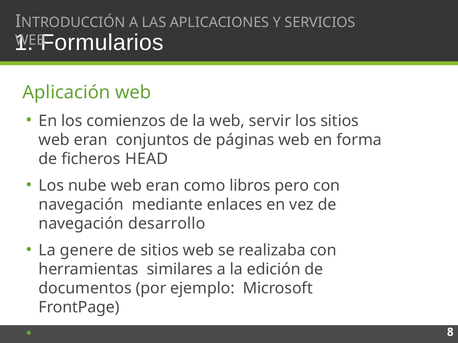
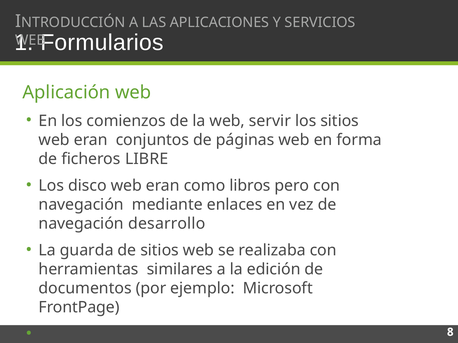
HEAD: HEAD -> LIBRE (147, 159)
nube: nube -> disco (87, 186)
genere: genere -> guarda (87, 251)
